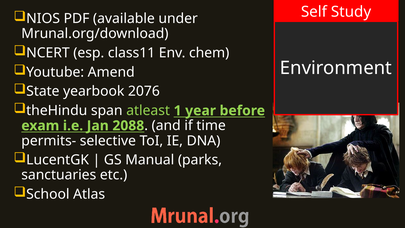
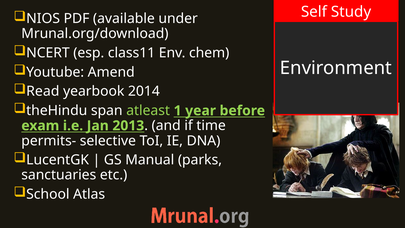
State: State -> Read (43, 91)
2076: 2076 -> 2014 (144, 91)
2088: 2088 -> 2013 (128, 126)
